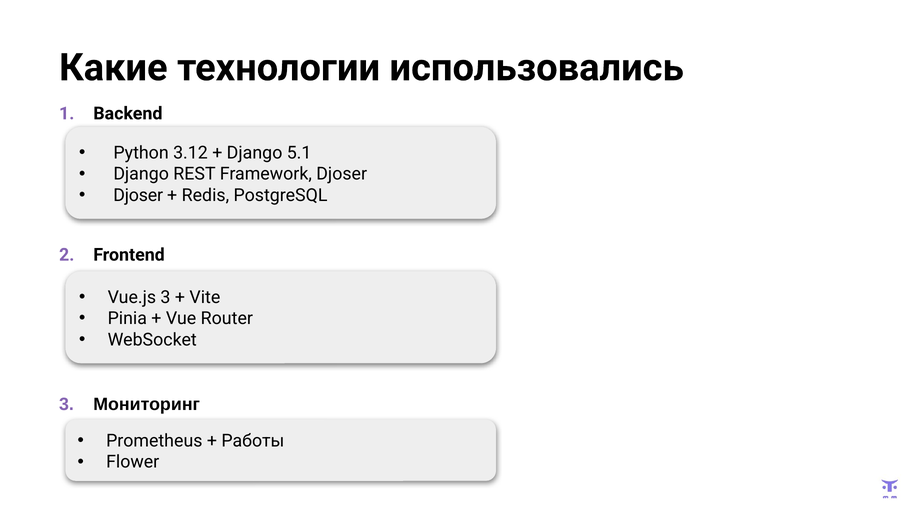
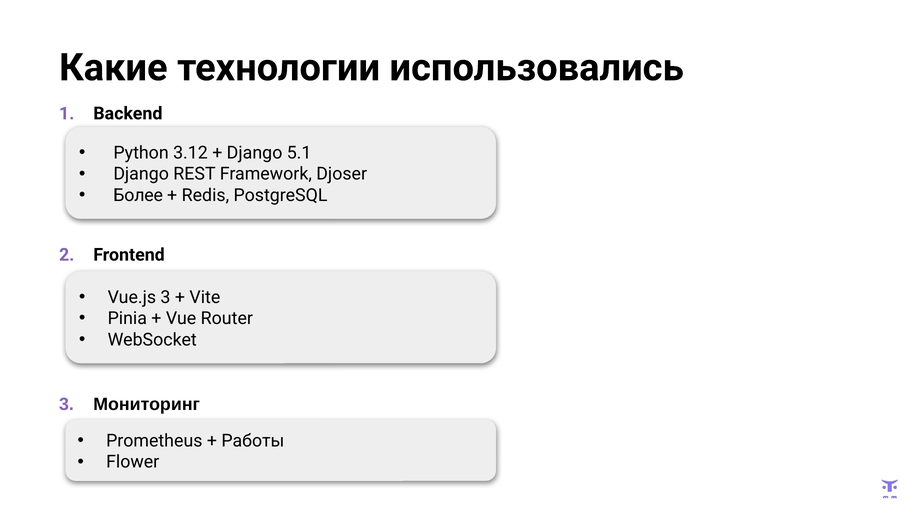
Djoser: Djoser -> Более (138, 195)
